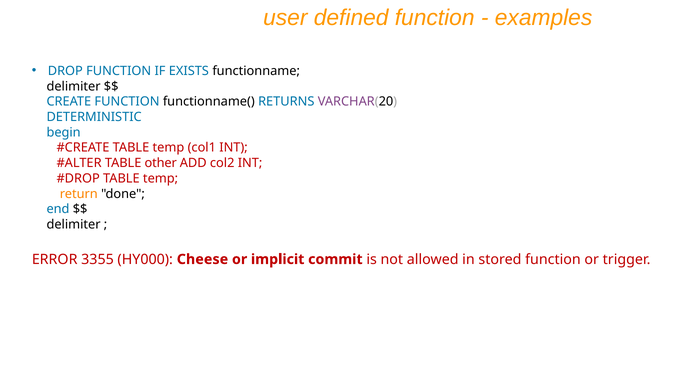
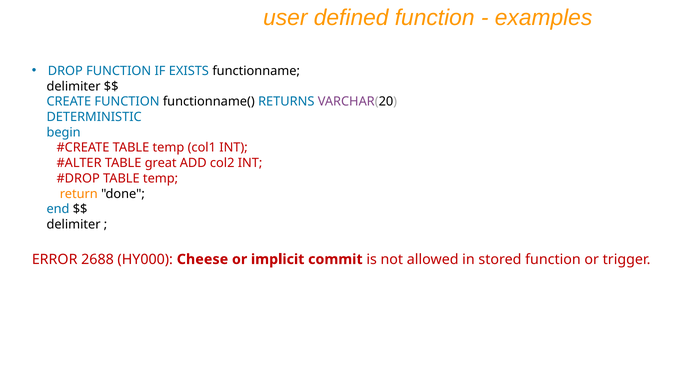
other: other -> great (161, 163)
3355: 3355 -> 2688 (98, 259)
